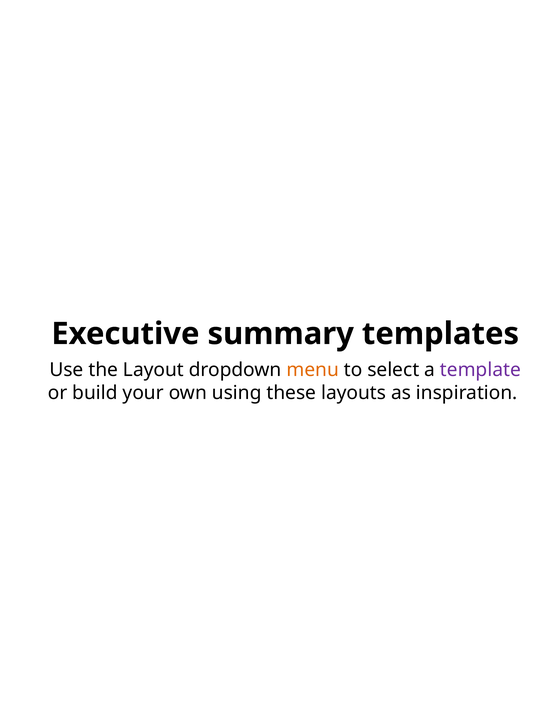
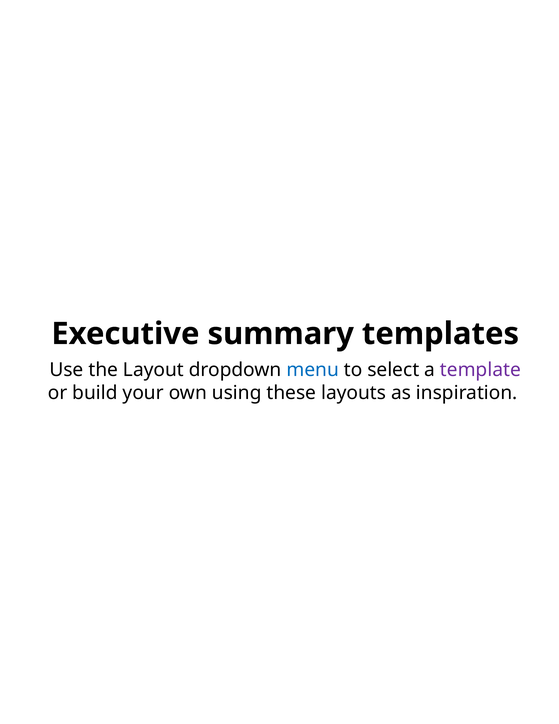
menu colour: orange -> blue (313, 369)
